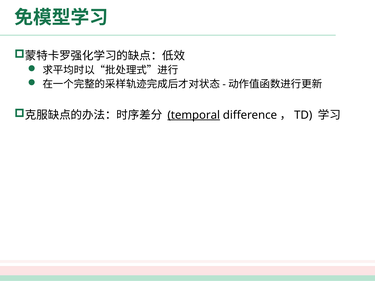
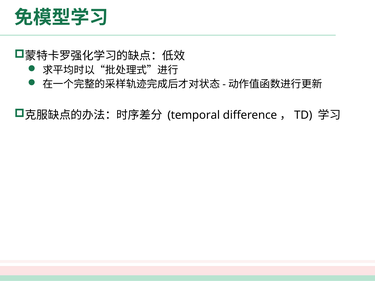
temporal underline: present -> none (194, 115)
